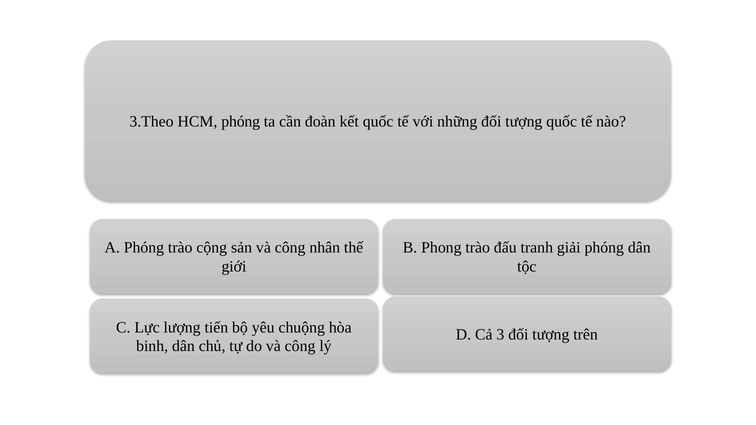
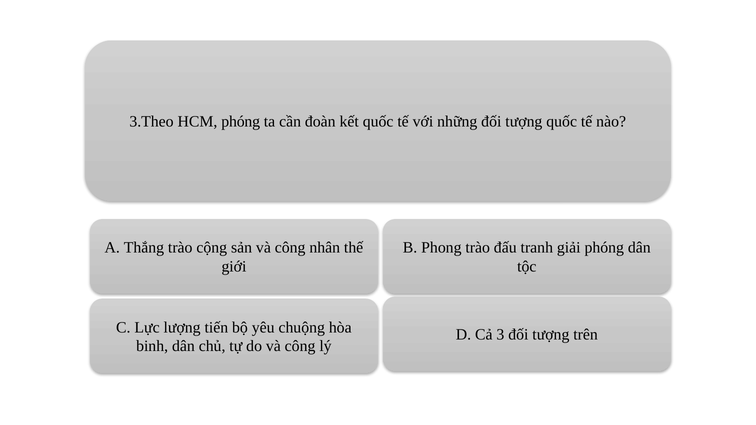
A Phóng: Phóng -> Thắng (144, 248)
